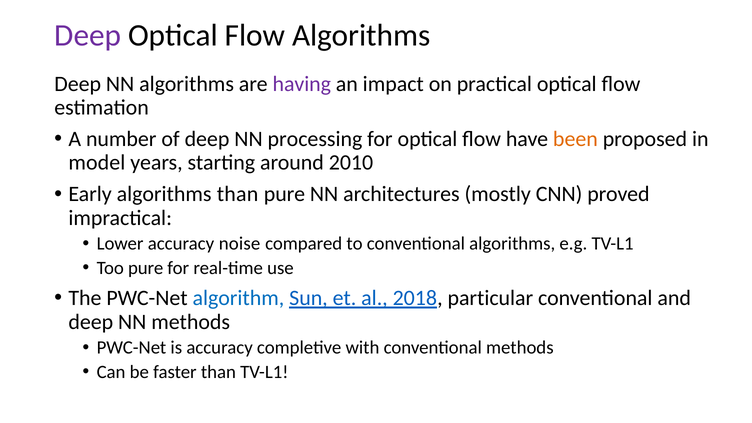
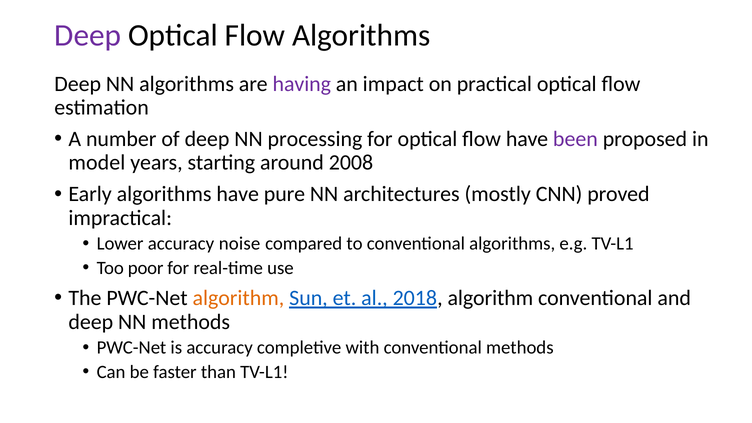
been colour: orange -> purple (575, 139)
2010: 2010 -> 2008 (351, 163)
algorithms than: than -> have (238, 194)
Too pure: pure -> poor (146, 268)
algorithm colour: blue -> orange (238, 298)
2018 particular: particular -> algorithm (490, 298)
